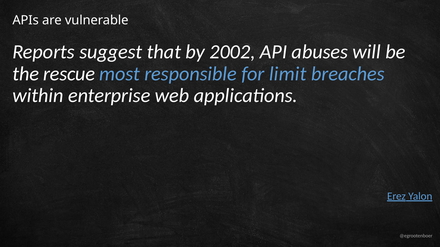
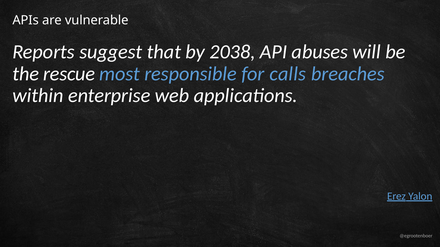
2002: 2002 -> 2038 (232, 52)
limit: limit -> calls (288, 74)
